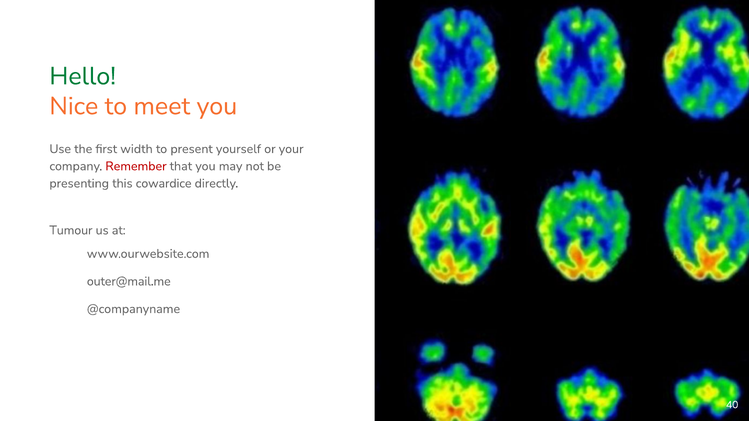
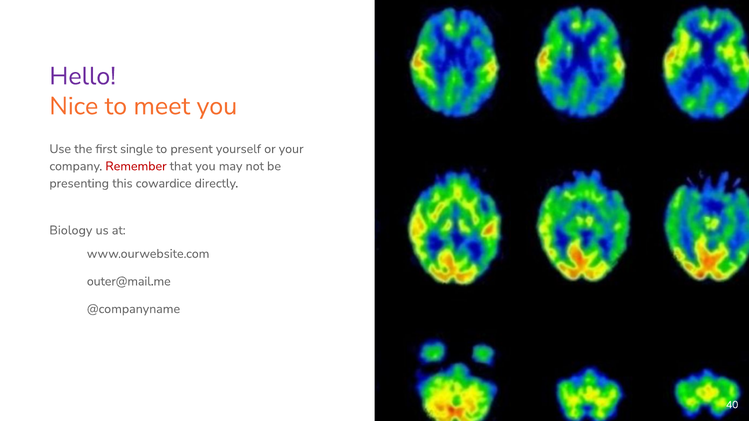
Hello colour: green -> purple (83, 76)
width: width -> single (137, 149)
Tumour: Tumour -> Biology (71, 230)
